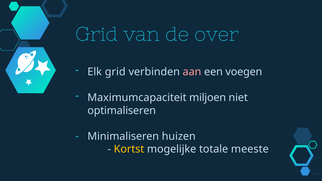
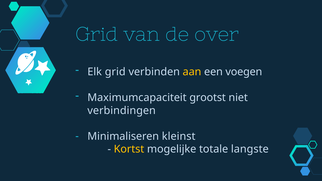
aan colour: pink -> yellow (192, 72)
miljoen: miljoen -> grootst (208, 98)
optimaliseren: optimaliseren -> verbindingen (122, 111)
huizen: huizen -> kleinst (179, 136)
meeste: meeste -> langste (250, 149)
